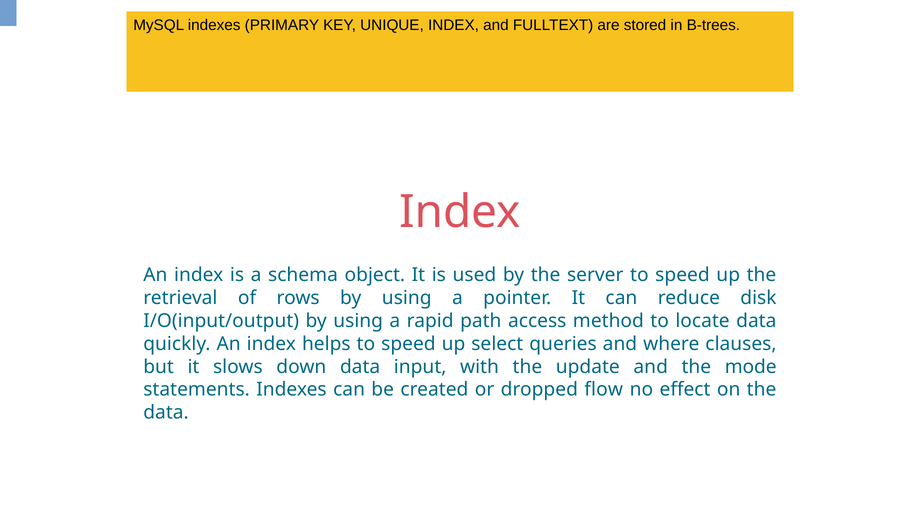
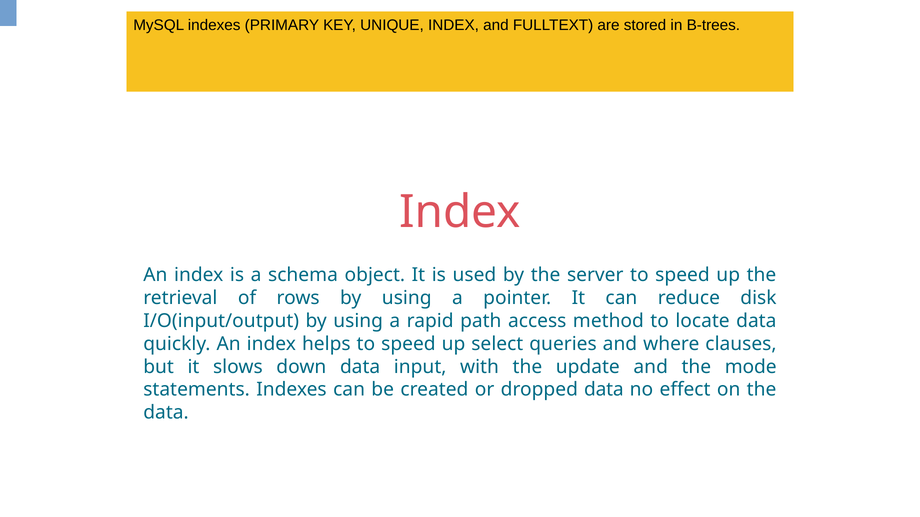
dropped flow: flow -> data (604, 390)
